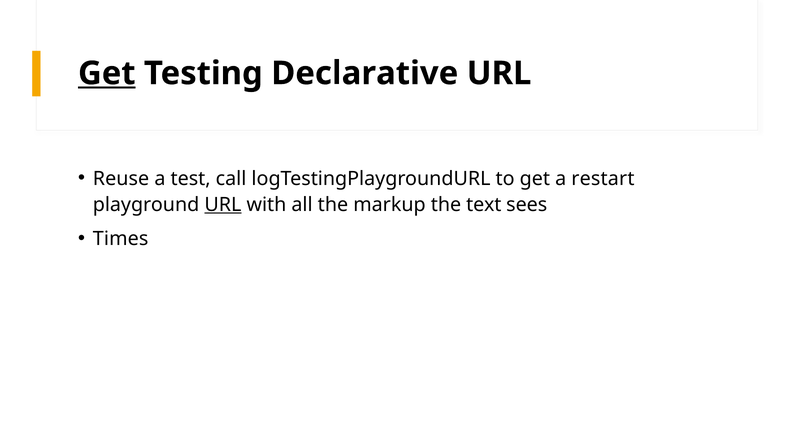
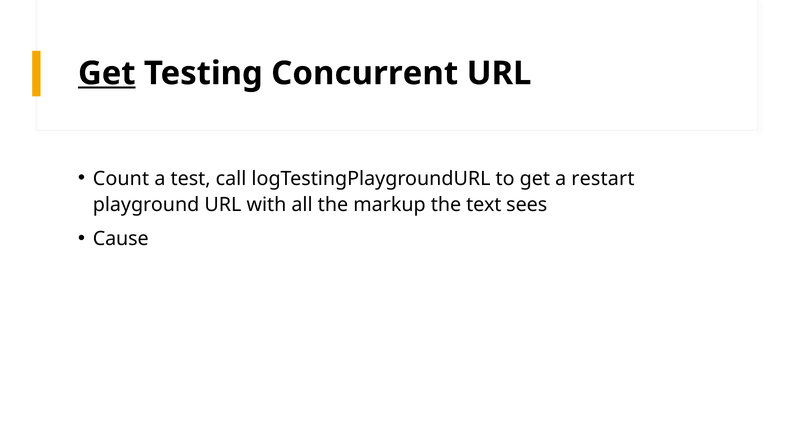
Declarative: Declarative -> Concurrent (365, 73)
Reuse: Reuse -> Count (121, 179)
URL underline: present -> none (223, 205)
Times: Times -> Cause (121, 239)
